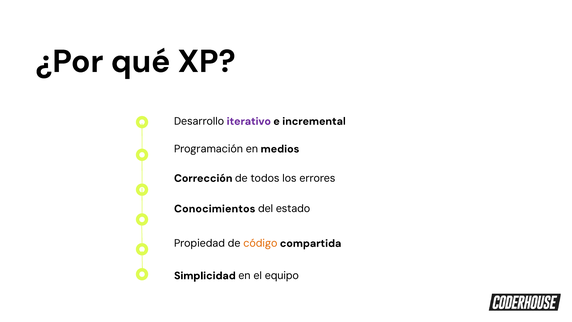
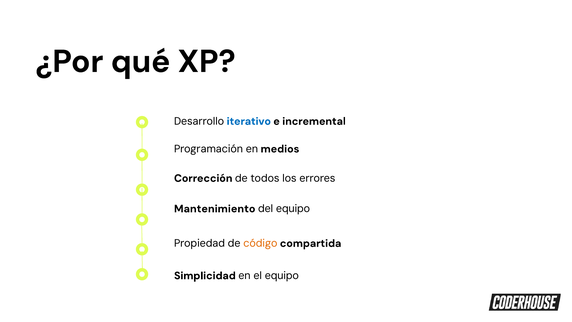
iterativo colour: purple -> blue (249, 121)
Conocimientos: Conocimientos -> Mantenimiento (215, 209)
del estado: estado -> equipo (293, 209)
